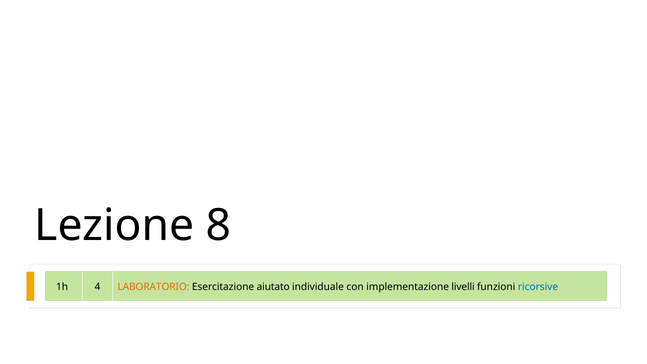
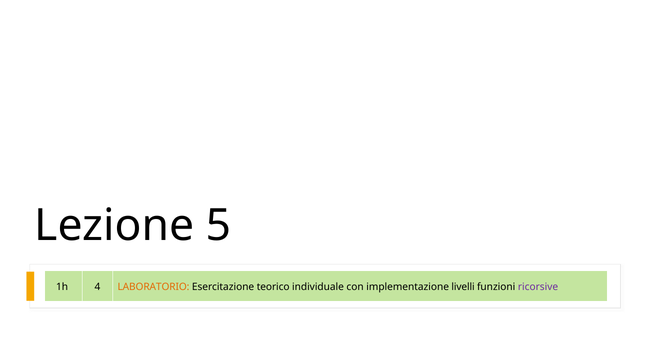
8: 8 -> 5 (218, 226)
aiutato: aiutato -> teorico (273, 287)
ricorsive colour: blue -> purple (538, 287)
